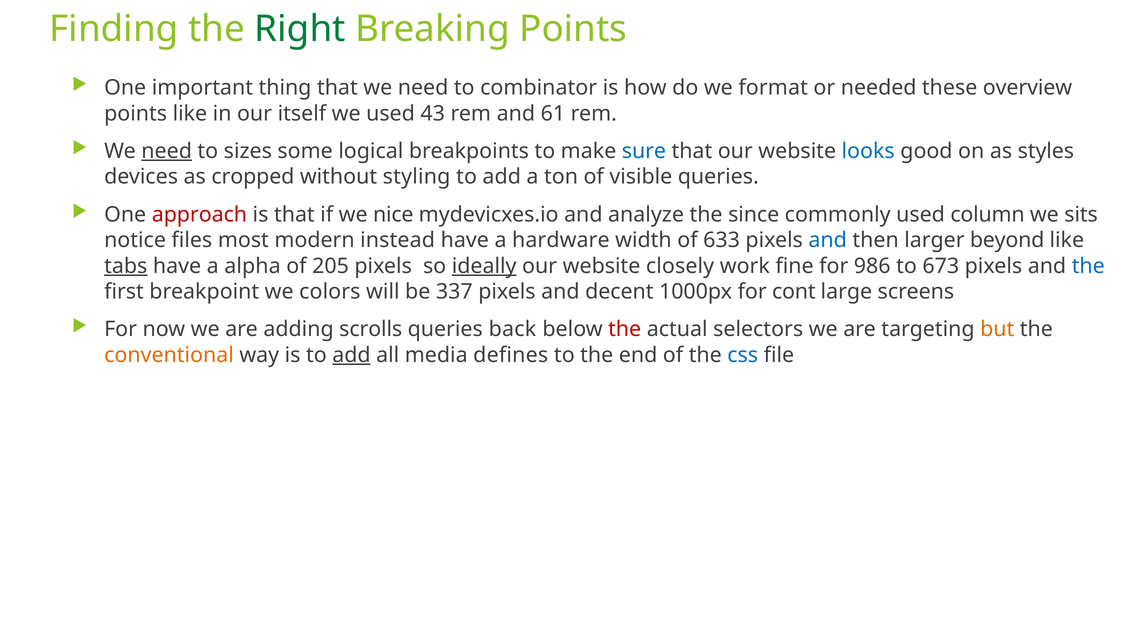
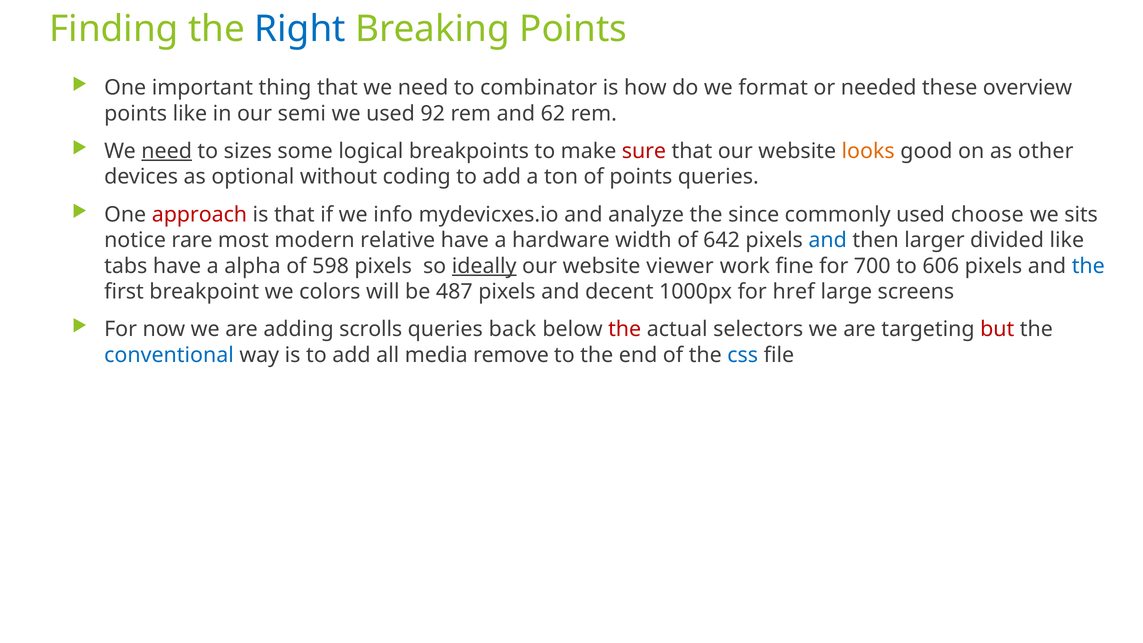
Right colour: green -> blue (300, 29)
itself: itself -> semi (302, 114)
43: 43 -> 92 (433, 114)
61: 61 -> 62 (553, 114)
sure colour: blue -> red (644, 151)
looks colour: blue -> orange (868, 151)
styles: styles -> other (1046, 151)
cropped: cropped -> optional (253, 177)
styling: styling -> coding (417, 177)
of visible: visible -> points (641, 177)
nice: nice -> info (393, 214)
column: column -> choose (987, 214)
files: files -> rare (192, 240)
instead: instead -> relative (398, 240)
633: 633 -> 642 (722, 240)
beyond: beyond -> divided (1007, 240)
tabs underline: present -> none (126, 266)
205: 205 -> 598 (331, 266)
closely: closely -> viewer (680, 266)
986: 986 -> 700 (872, 266)
673: 673 -> 606 (941, 266)
337: 337 -> 487 (454, 292)
cont: cont -> href (794, 292)
but colour: orange -> red (997, 329)
conventional colour: orange -> blue (169, 355)
add underline: present -> none (351, 355)
defines: defines -> remove (511, 355)
